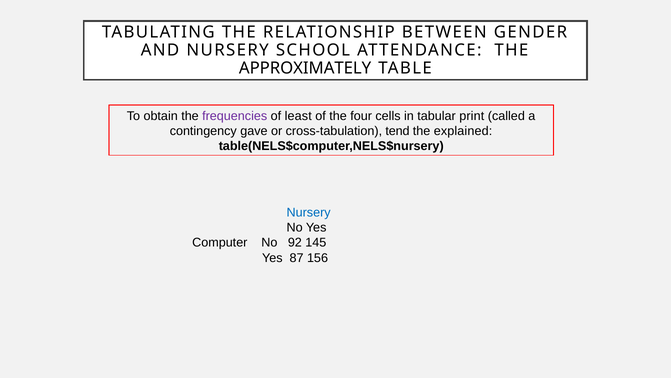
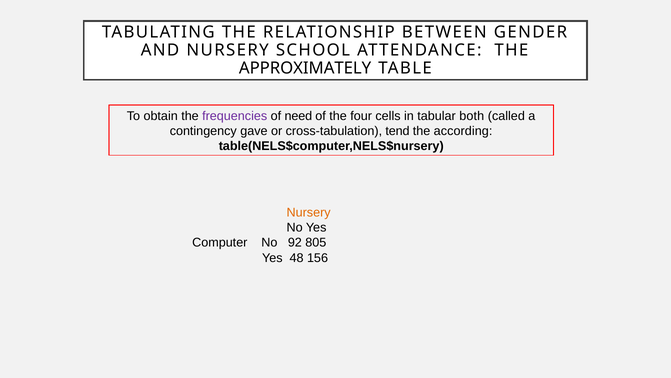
least: least -> need (298, 116)
print: print -> both (472, 116)
explained: explained -> according (463, 131)
Nursery colour: blue -> orange (309, 212)
145: 145 -> 805 (316, 242)
87: 87 -> 48 (297, 257)
